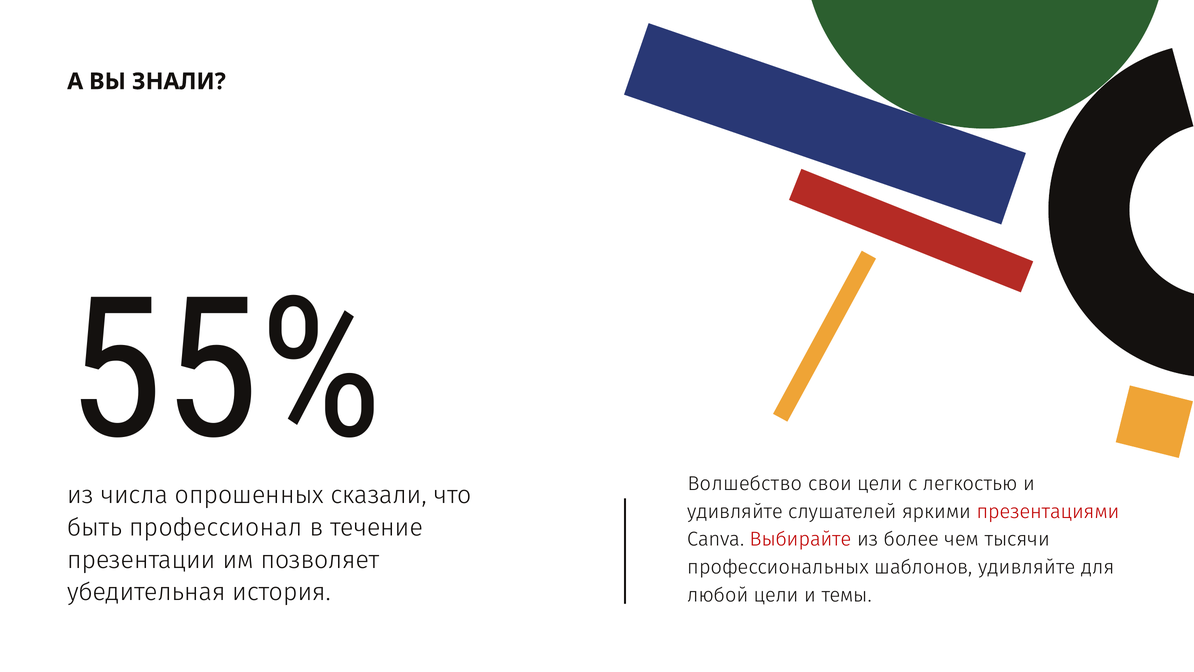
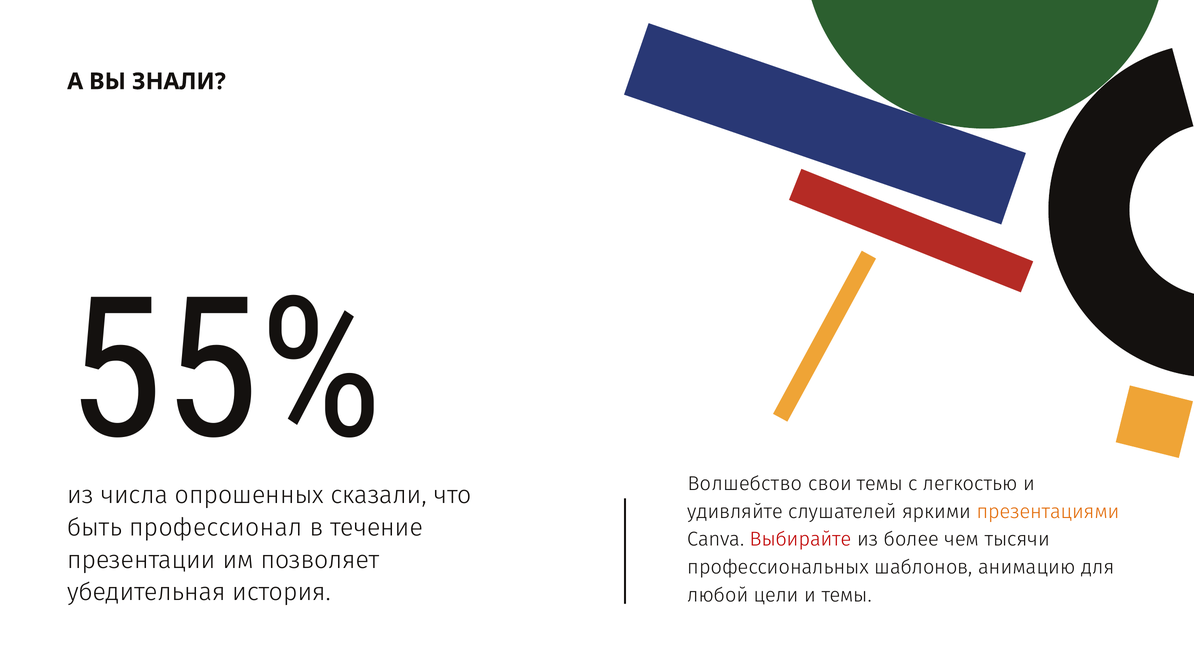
свои цели: цели -> темы (880, 483)
презентациями colour: red -> orange (1048, 511)
шаблонов удивляйте: удивляйте -> анимацию (1027, 567)
